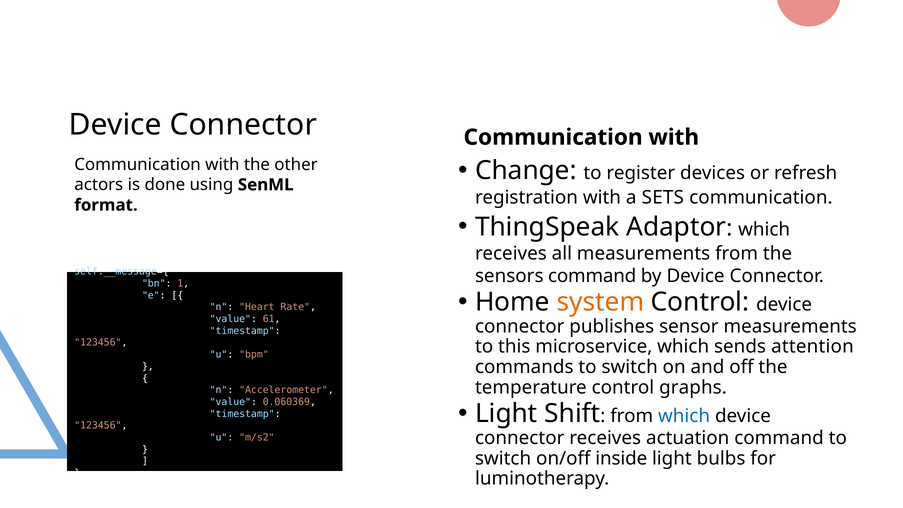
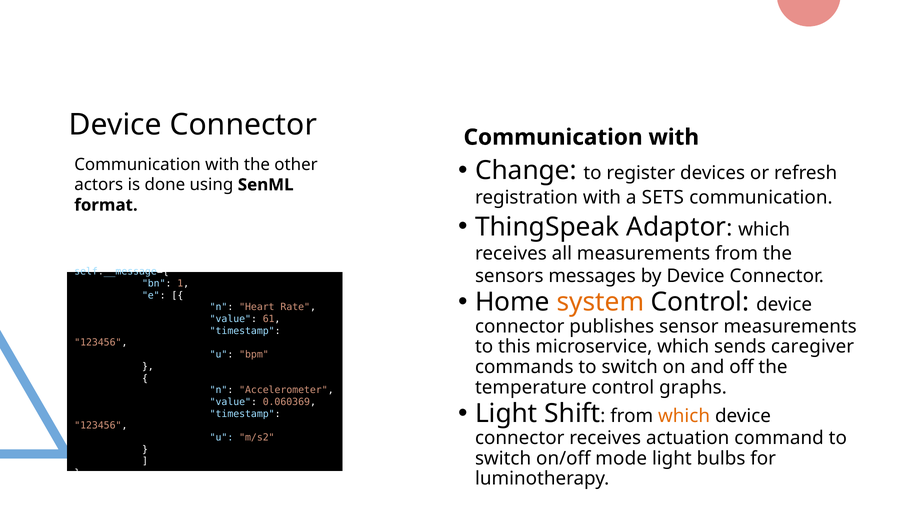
sensors command: command -> messages (592, 276)
attention: attention -> caregiver (813, 347)
which colour: blue -> orange (684, 416)
inside: inside -> mode (621, 458)
